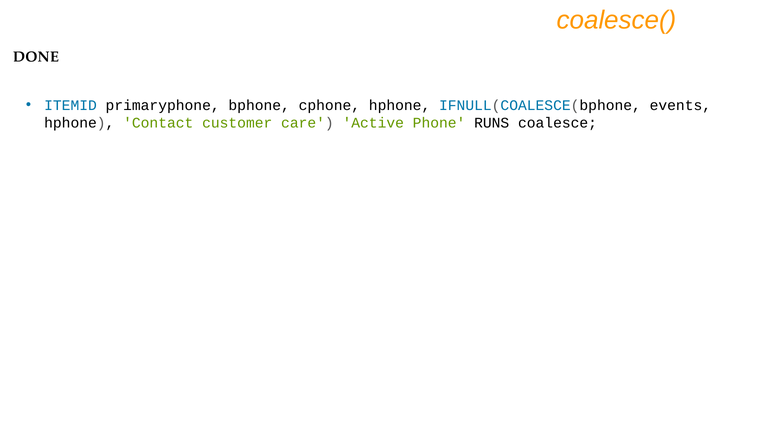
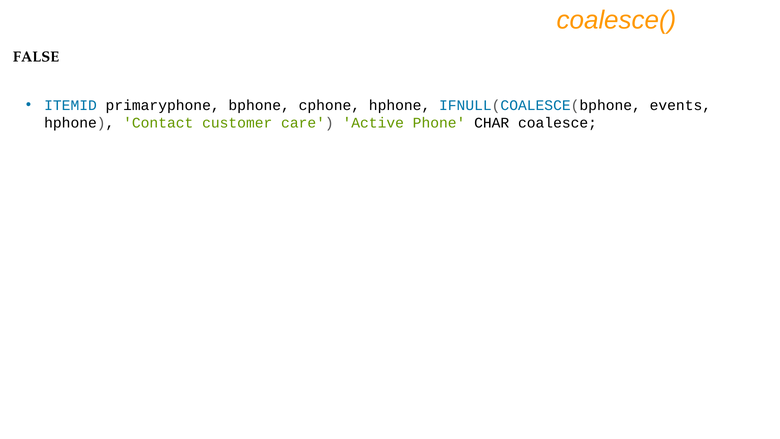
DONE: DONE -> FALSE (36, 57)
RUNS: RUNS -> CHAR (492, 123)
